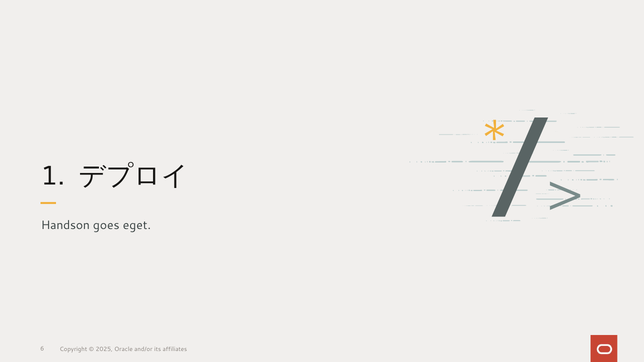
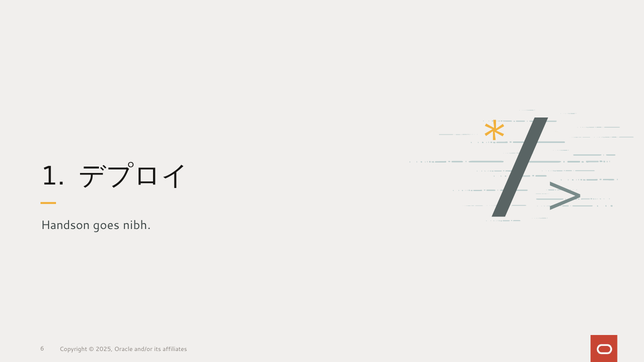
eget: eget -> nibh (137, 225)
